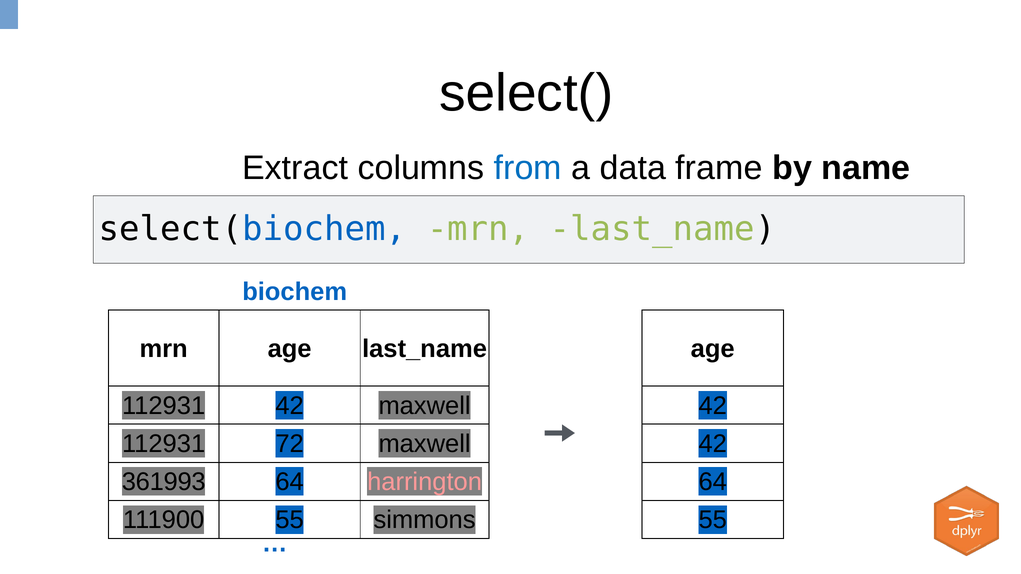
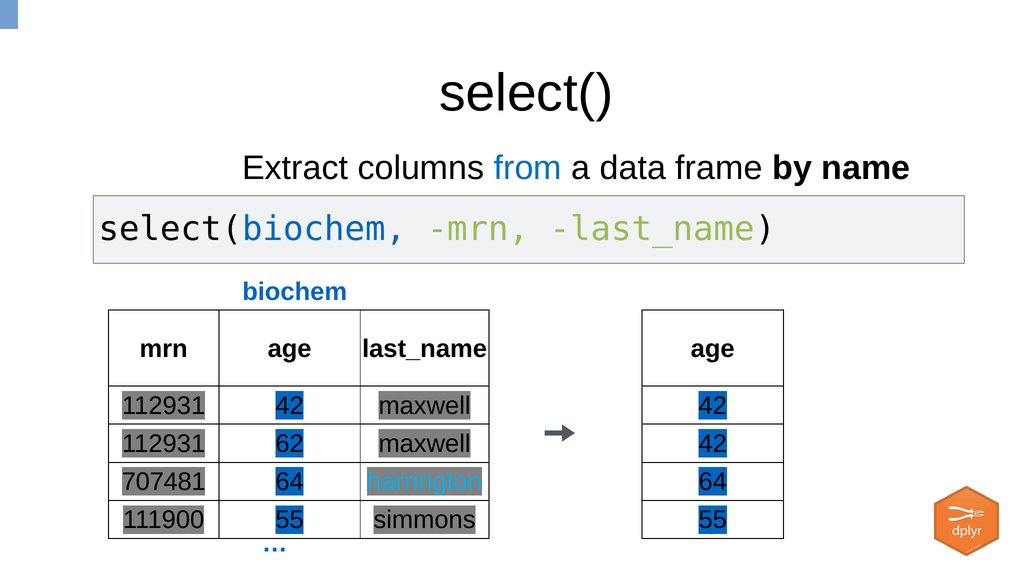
72: 72 -> 62 (290, 444)
361993: 361993 -> 707481 (164, 482)
harrington colour: pink -> light blue (425, 482)
